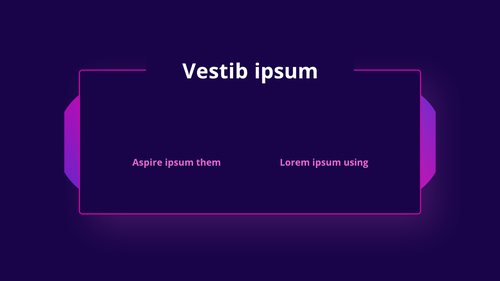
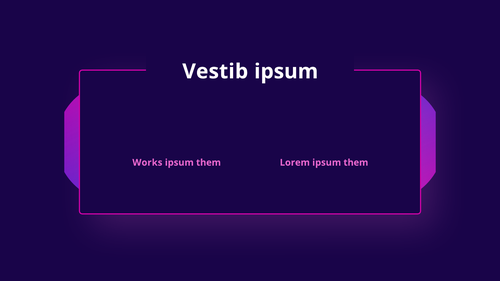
Aspire: Aspire -> Works (147, 163)
Lorem ipsum using: using -> them (356, 163)
